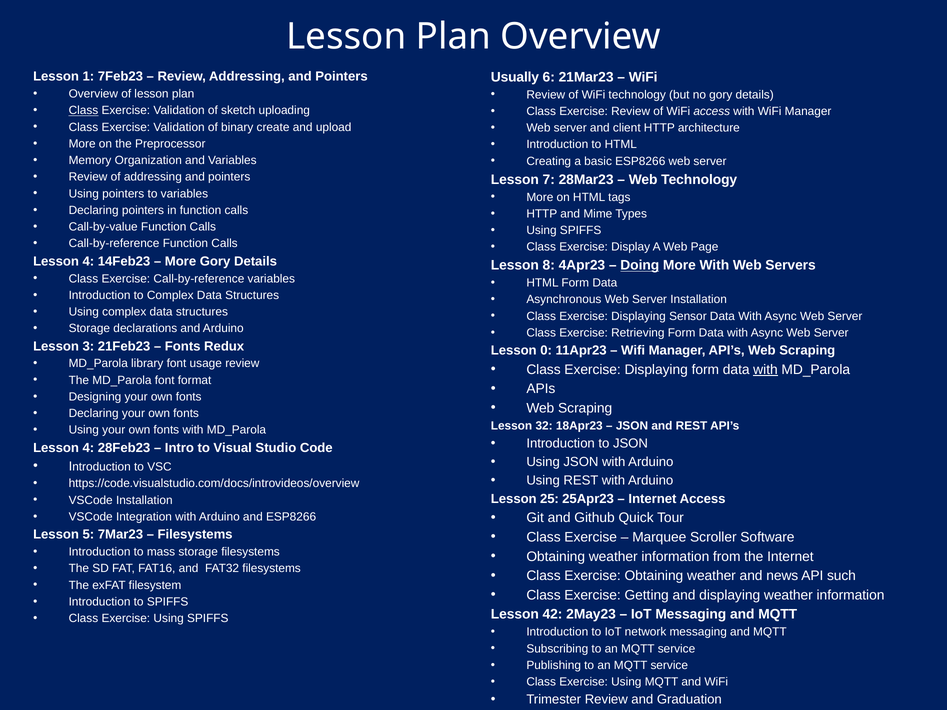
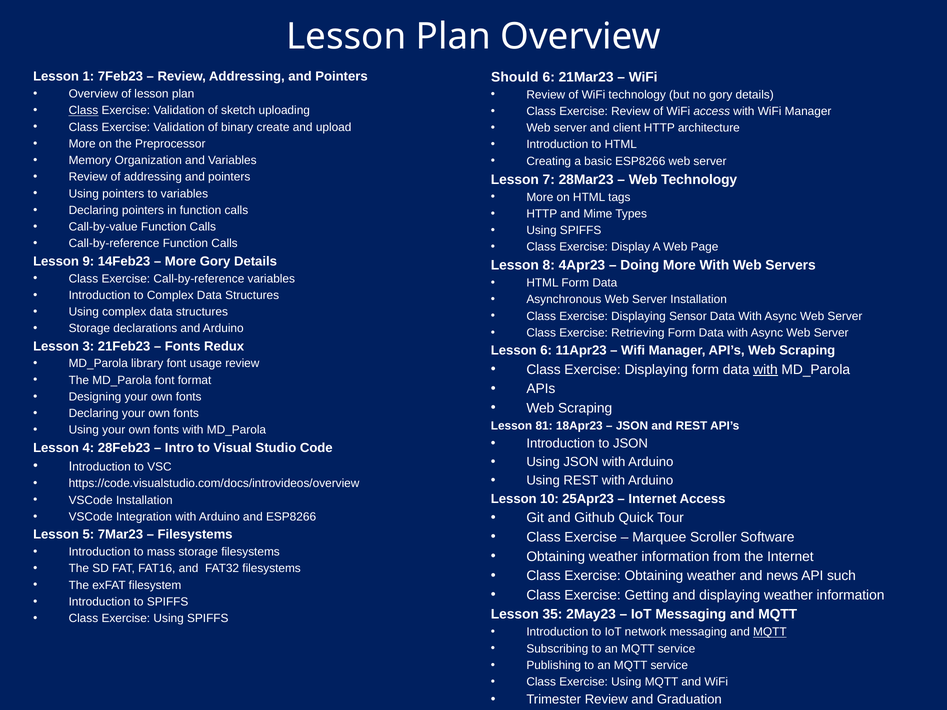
Usually: Usually -> Should (515, 77)
4: 4 -> 9 (88, 261)
Doing underline: present -> none (640, 265)
Lesson 0: 0 -> 6 (546, 351)
32: 32 -> 81 (544, 426)
25: 25 -> 10 (549, 499)
42: 42 -> 35 (553, 615)
MQTT underline: none -> present (770, 632)
